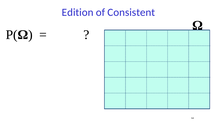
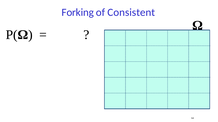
Edition: Edition -> Forking (78, 12)
